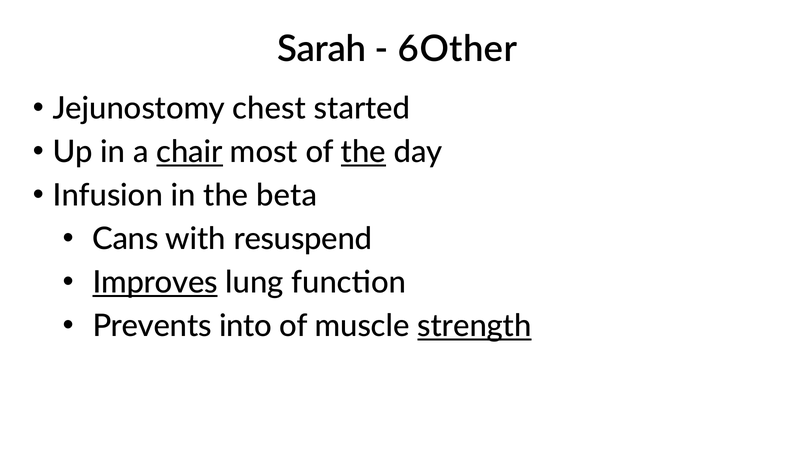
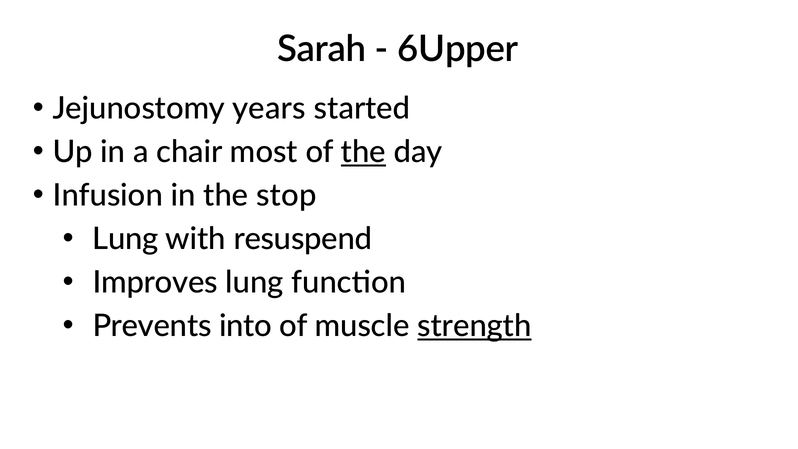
6Other: 6Other -> 6Upper (458, 49)
chest: chest -> years (269, 109)
chair underline: present -> none (190, 152)
beta: beta -> stop (287, 196)
Cans: Cans -> Lung (125, 239)
Improves underline: present -> none (155, 283)
